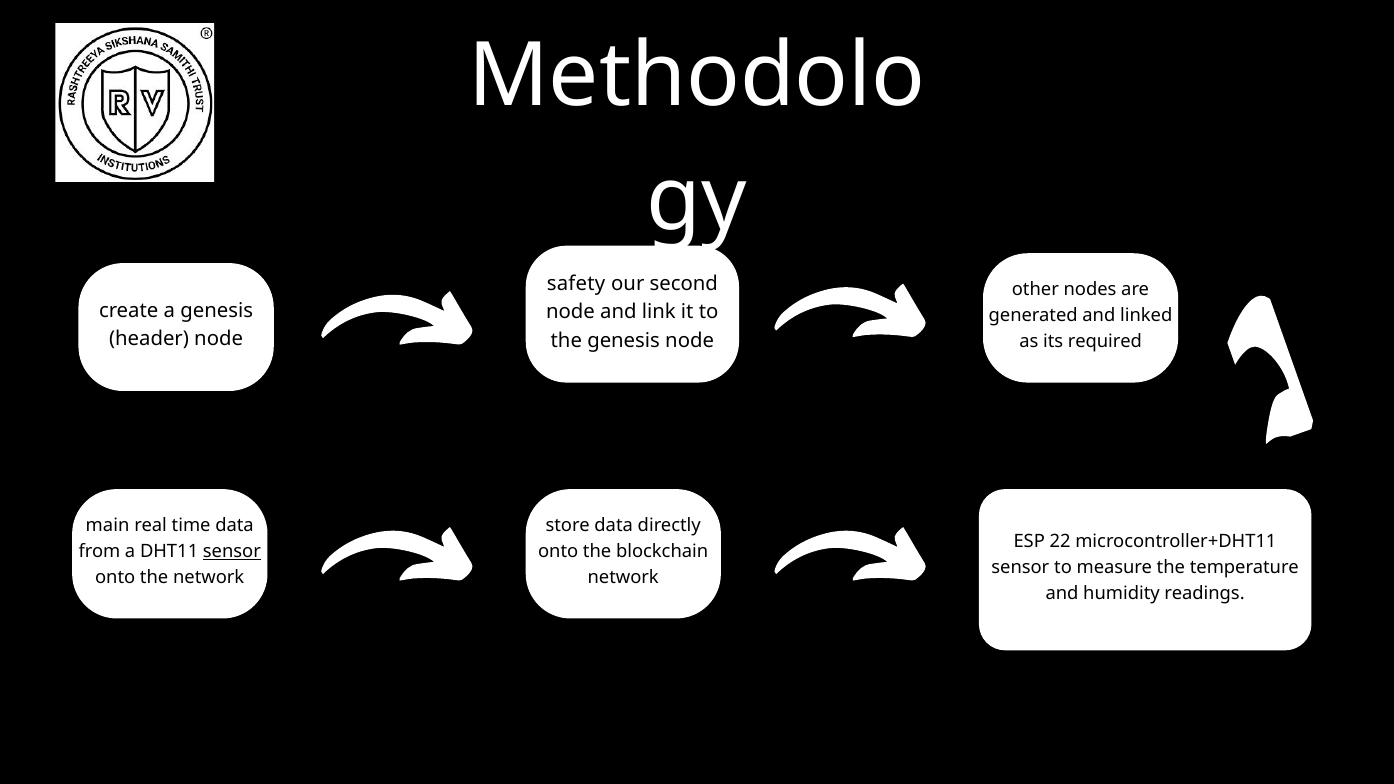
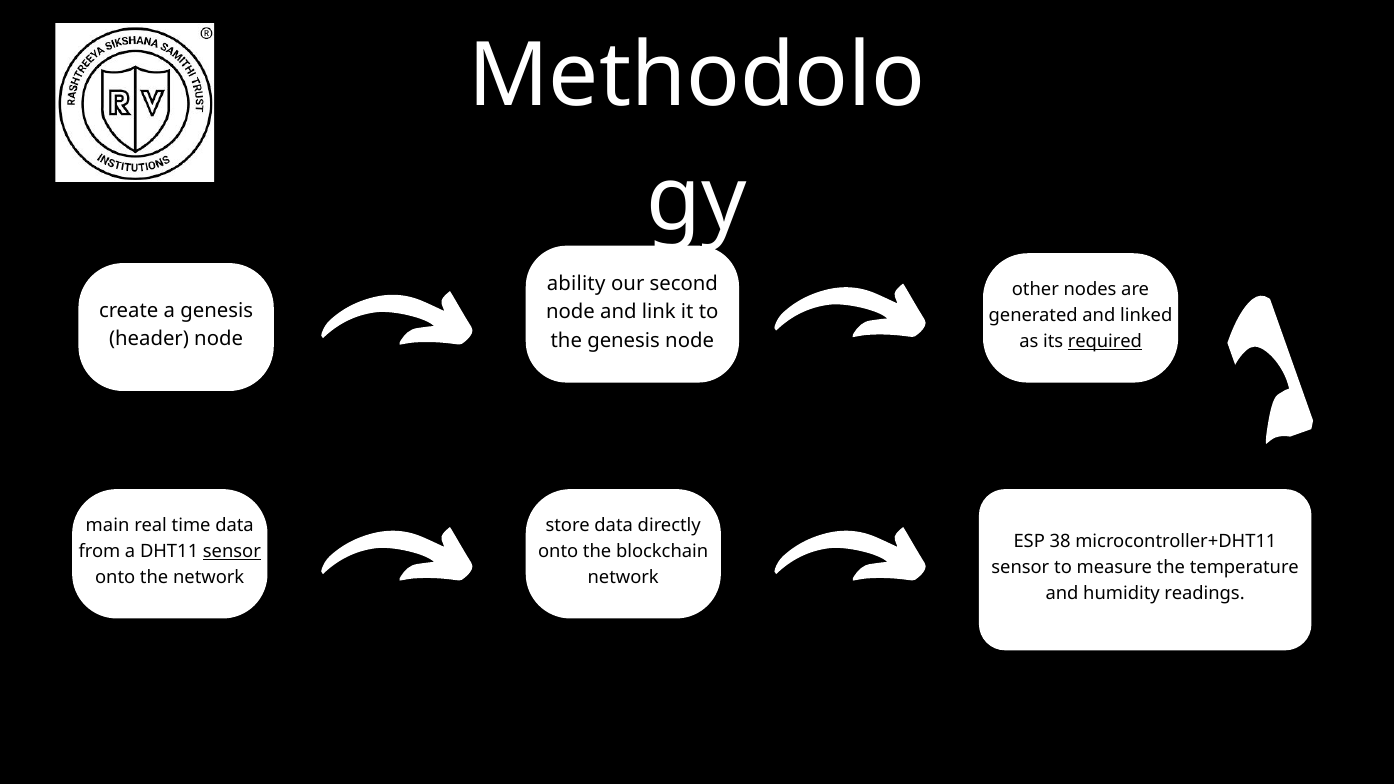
safety: safety -> ability (576, 284)
required underline: none -> present (1105, 341)
22: 22 -> 38 (1060, 542)
